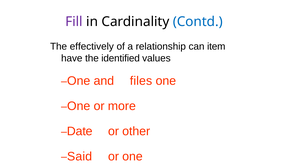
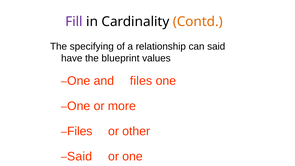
Contd colour: blue -> orange (198, 22)
effectively: effectively -> specifying (92, 46)
can item: item -> said (216, 46)
identified: identified -> blueprint (120, 58)
Date: Date -> Files (80, 131)
